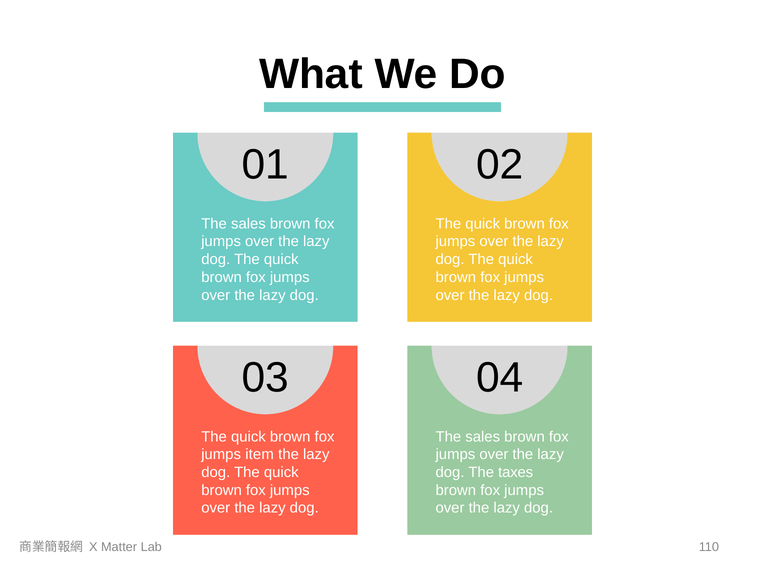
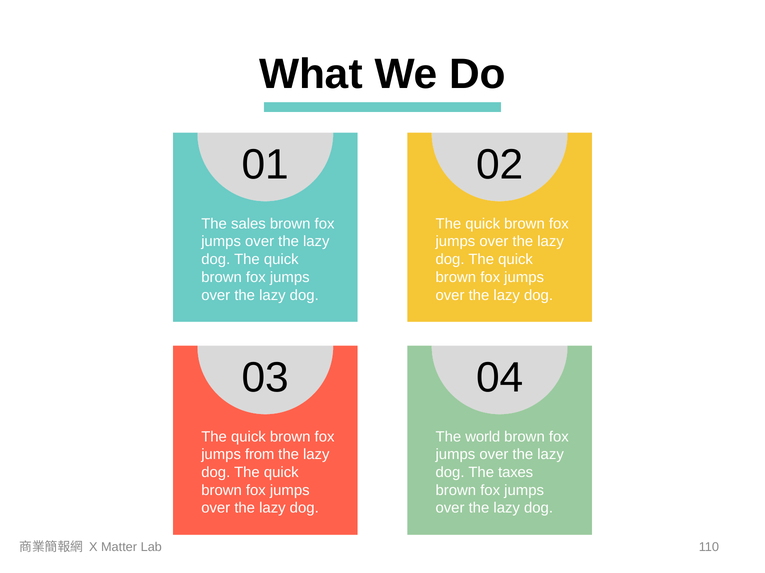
sales: sales -> world (483, 437)
item: item -> from (260, 455)
